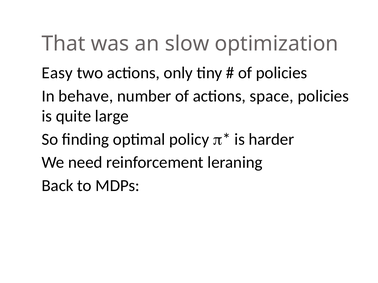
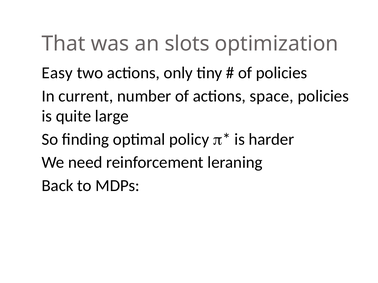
slow: slow -> slots (187, 44)
behave: behave -> current (86, 96)
